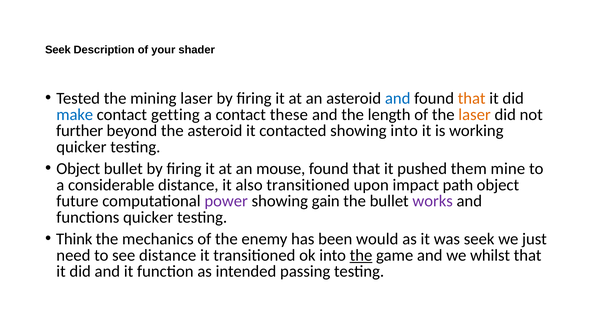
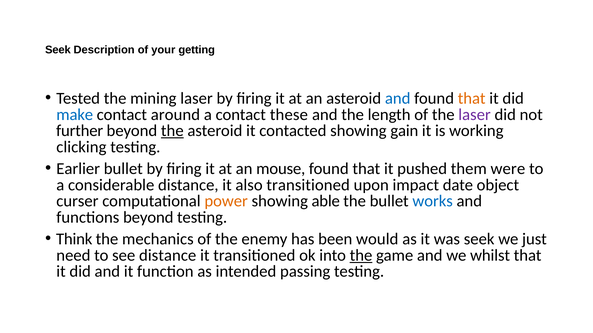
shader: shader -> getting (197, 50)
getting: getting -> around (175, 115)
laser colour: orange -> purple (475, 115)
the underline: none -> present (172, 131)
showing into: into -> gain (404, 131)
quicker: quicker -> clicking (81, 147)
Object: Object -> Earlier (78, 169)
mine: mine -> were (508, 169)
path: path -> date (458, 185)
future: future -> curser (77, 201)
power colour: purple -> orange (226, 201)
gain: gain -> able (326, 201)
works colour: purple -> blue (433, 201)
functions quicker: quicker -> beyond (148, 218)
